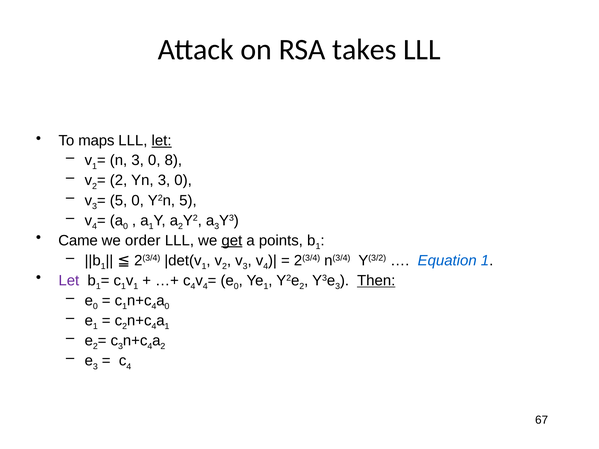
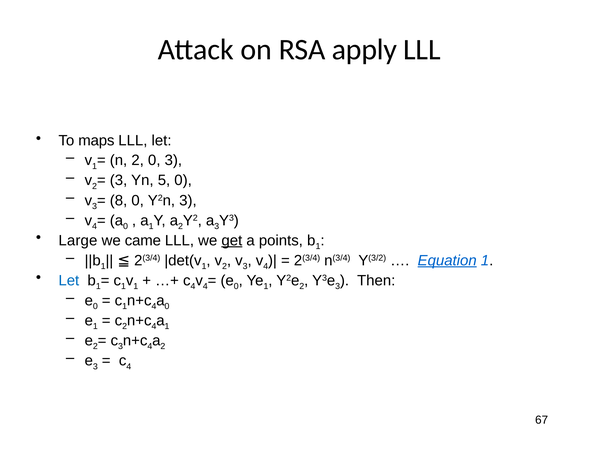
takes: takes -> apply (364, 49)
let underline: present -> none (162, 141)
n 3: 3 -> 2 (138, 160)
0 8: 8 -> 3 (173, 160)
2: 2 -> 3 (119, 180)
Yn 3: 3 -> 5 (164, 180)
5: 5 -> 8 (119, 201)
Y2n 5: 5 -> 3 (188, 201)
Came: Came -> Large (78, 241)
order: order -> came (143, 241)
Equation underline: none -> present (447, 261)
Let colour: purple -> blue (69, 281)
Then underline: present -> none (376, 281)
